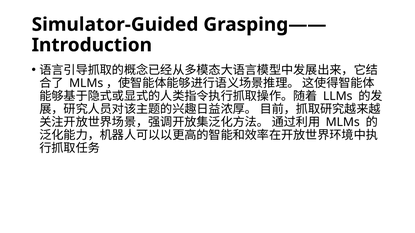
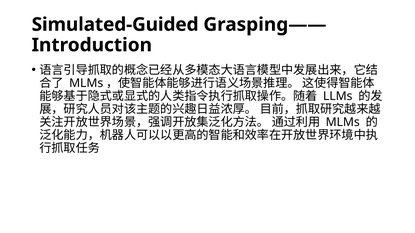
Simulator-Guided: Simulator-Guided -> Simulated-Guided (115, 25)
